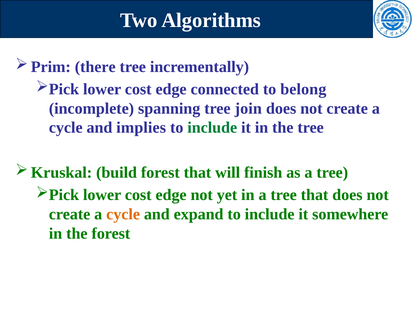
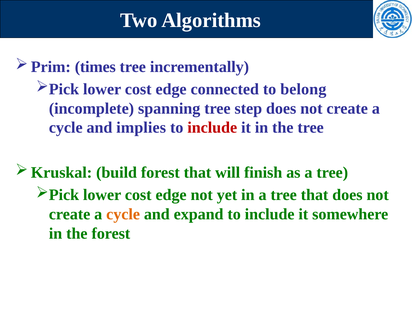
there: there -> times (95, 67)
join: join -> step (248, 108)
include colour: green -> red (212, 128)
